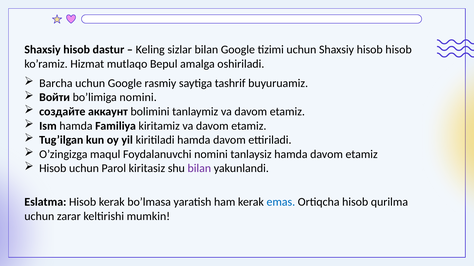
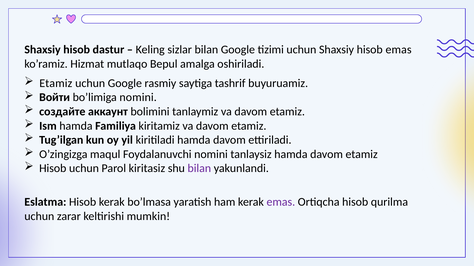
hisob hisob: hisob -> emas (399, 50)
Barcha: Barcha -> Etamiz (56, 83)
emas colour: blue -> purple (281, 202)
